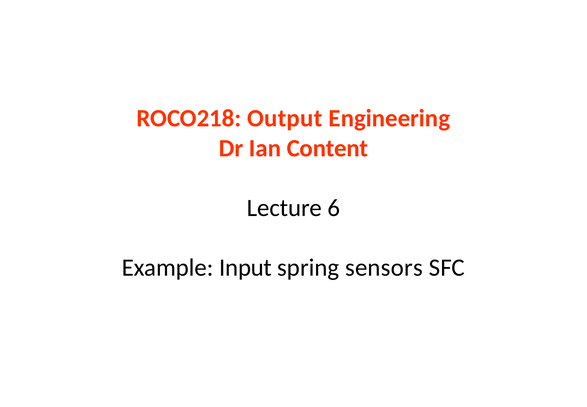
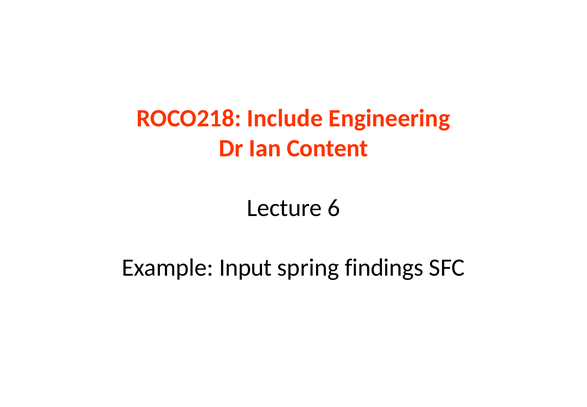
Output: Output -> Include (285, 118)
sensors: sensors -> findings (384, 267)
